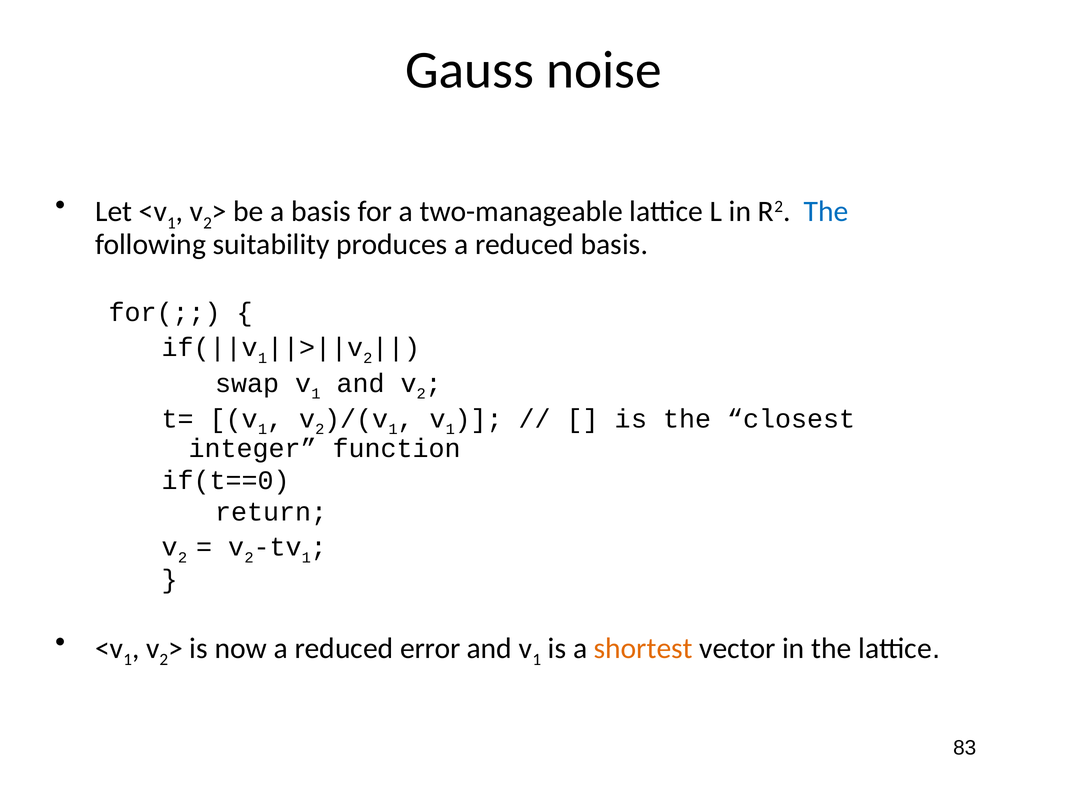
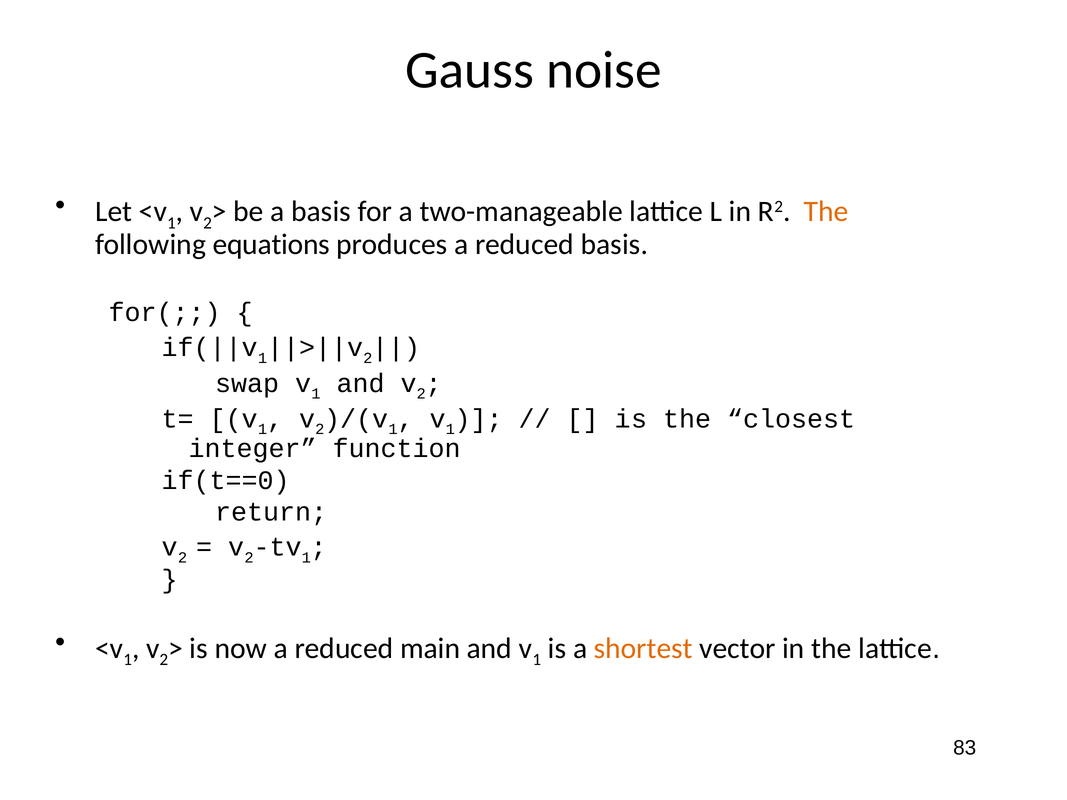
The colour: blue -> orange (826, 211)
suitability: suitability -> equations (271, 244)
error: error -> main (430, 648)
